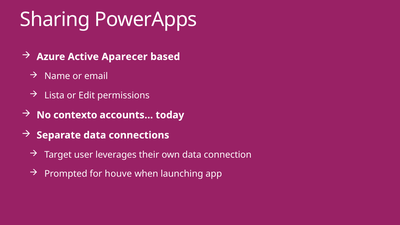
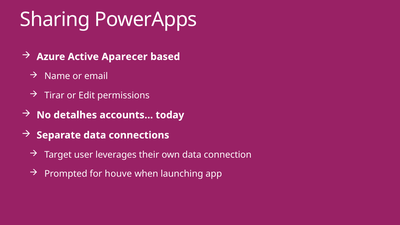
Lista: Lista -> Tirar (54, 95)
contexto: contexto -> detalhes (75, 115)
